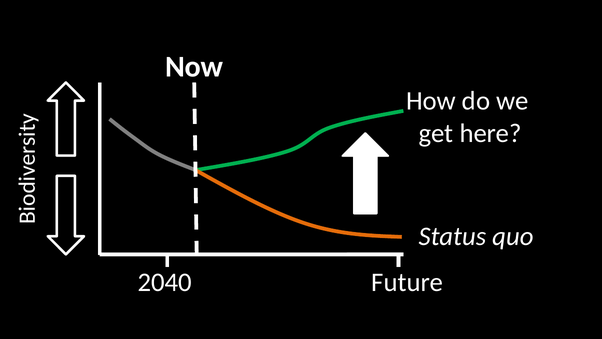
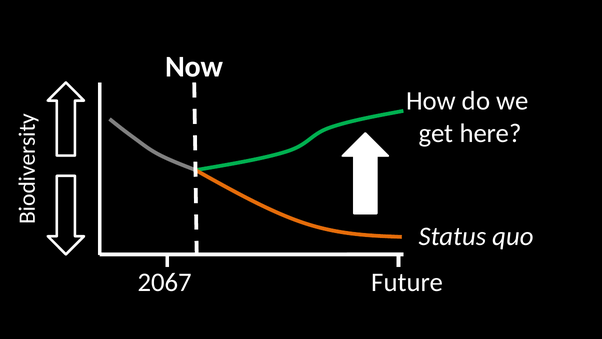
2040: 2040 -> 2067 (165, 282)
